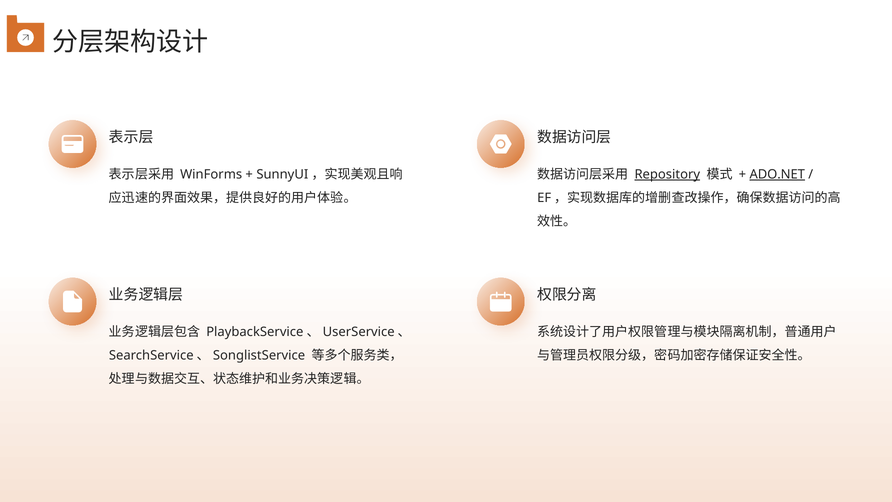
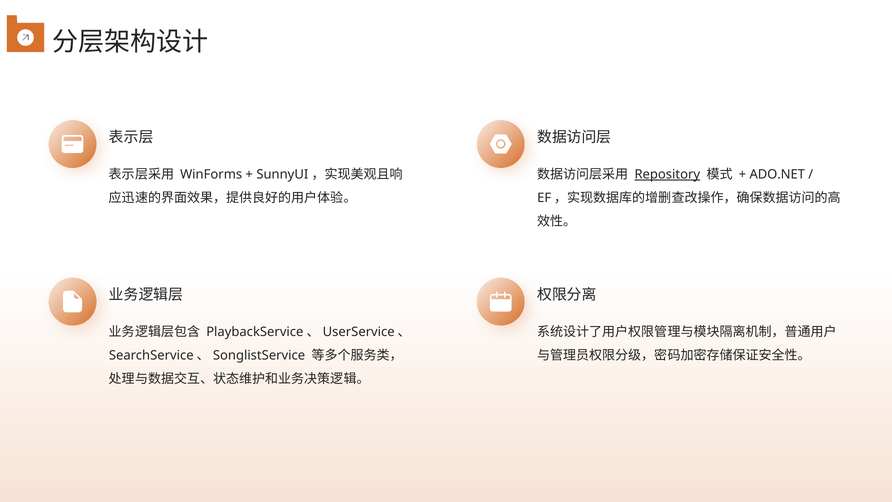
ADO.NET underline: present -> none (777, 174)
